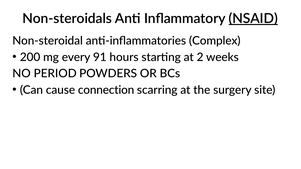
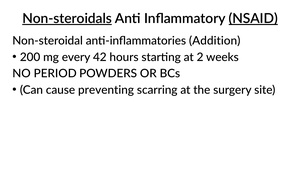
Non-steroidals underline: none -> present (67, 19)
Complex: Complex -> Addition (215, 41)
91: 91 -> 42 (100, 57)
connection: connection -> preventing (106, 90)
